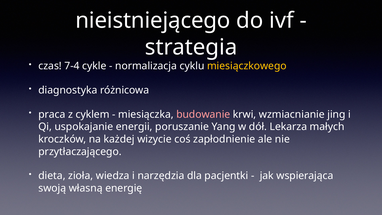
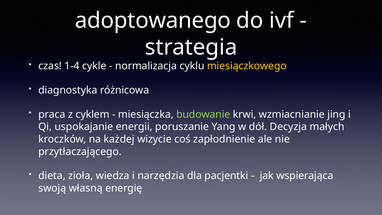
nieistniejącego: nieistniejącego -> adoptowanego (153, 21)
7-4: 7-4 -> 1-4 (72, 66)
budowanie colour: pink -> light green (203, 114)
Lekarza: Lekarza -> Decyzja (288, 127)
